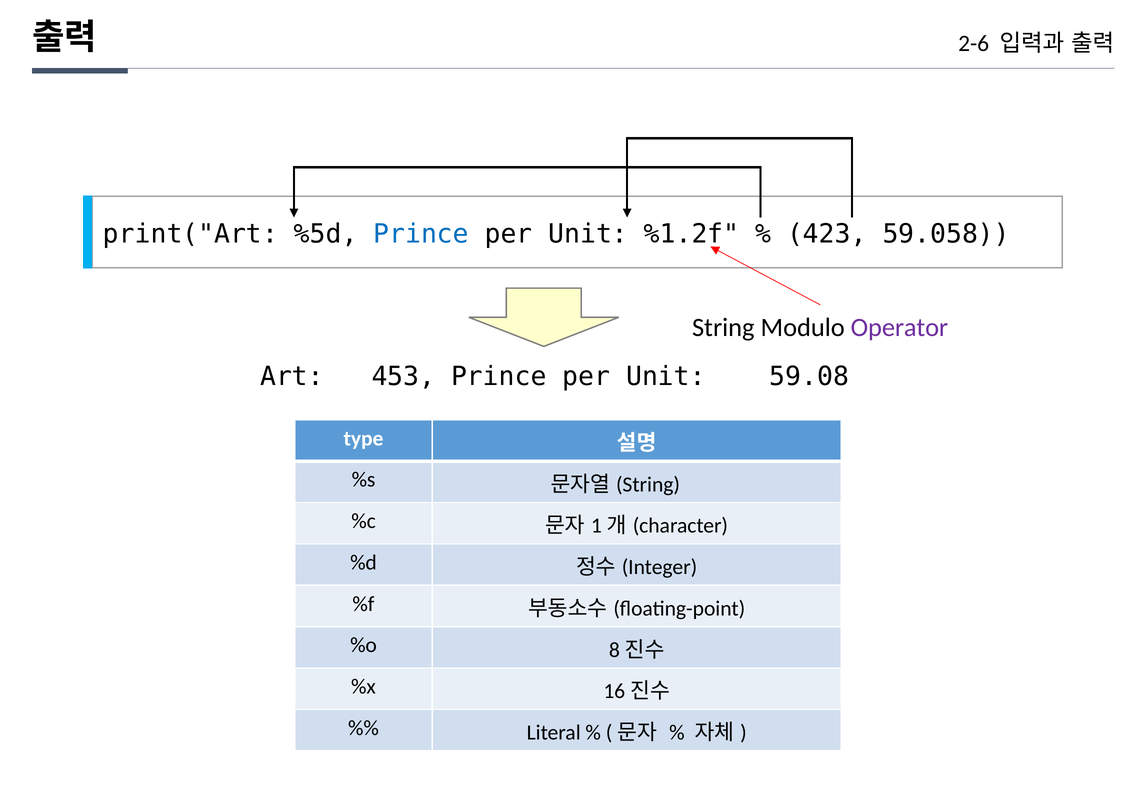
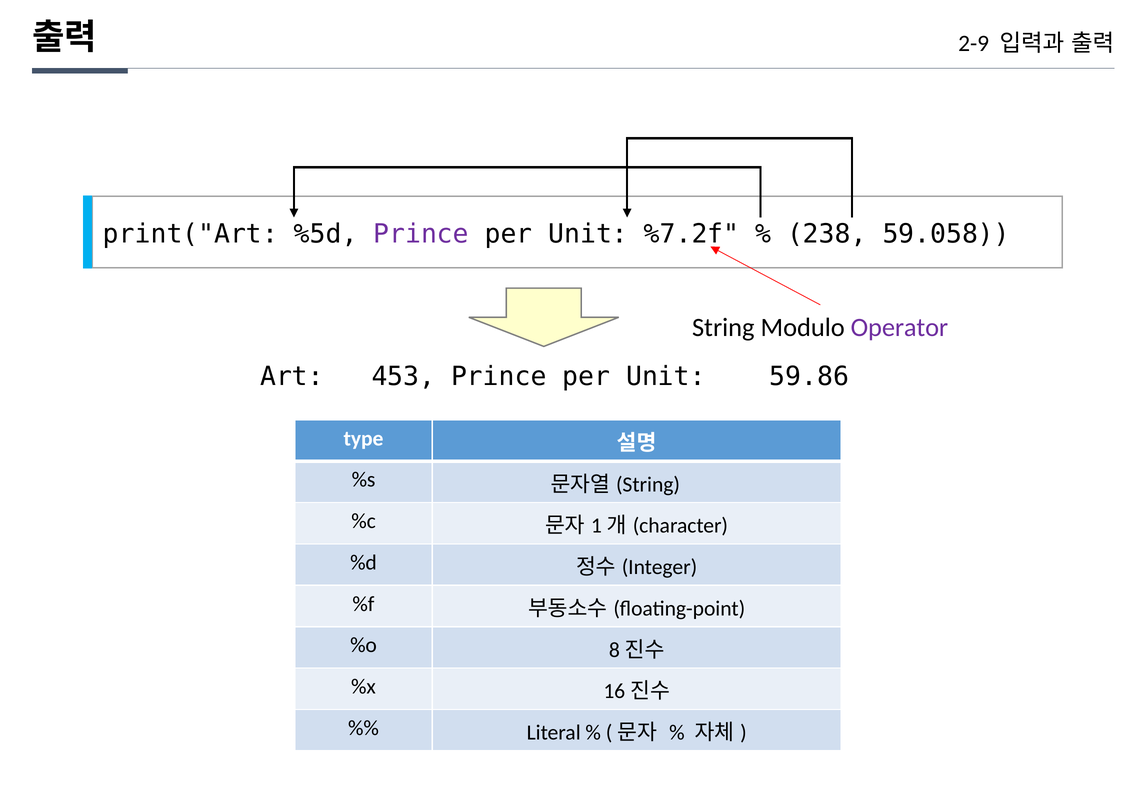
2-6: 2-6 -> 2-9 (974, 43)
Prince colour: blue -> purple (421, 234)
%1.2f: %1.2f -> %7.2f (692, 234)
423: 423 -> 238 (827, 234)
59.08: 59.08 -> 59.86 (809, 377)
